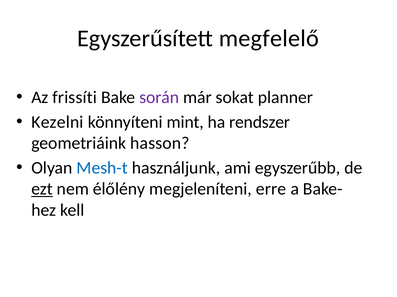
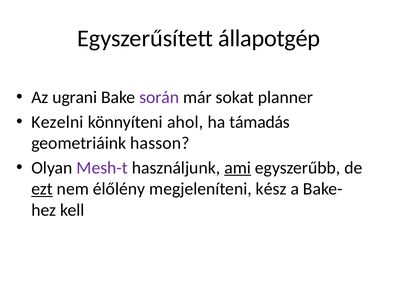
megfelelő: megfelelő -> állapotgép (269, 38)
frissíti: frissíti -> ugrani (75, 98)
mint: mint -> ahol (185, 122)
rendszer: rendszer -> támadás (260, 122)
Mesh-t colour: blue -> purple (102, 168)
ami underline: none -> present (238, 168)
erre: erre -> kész (271, 189)
